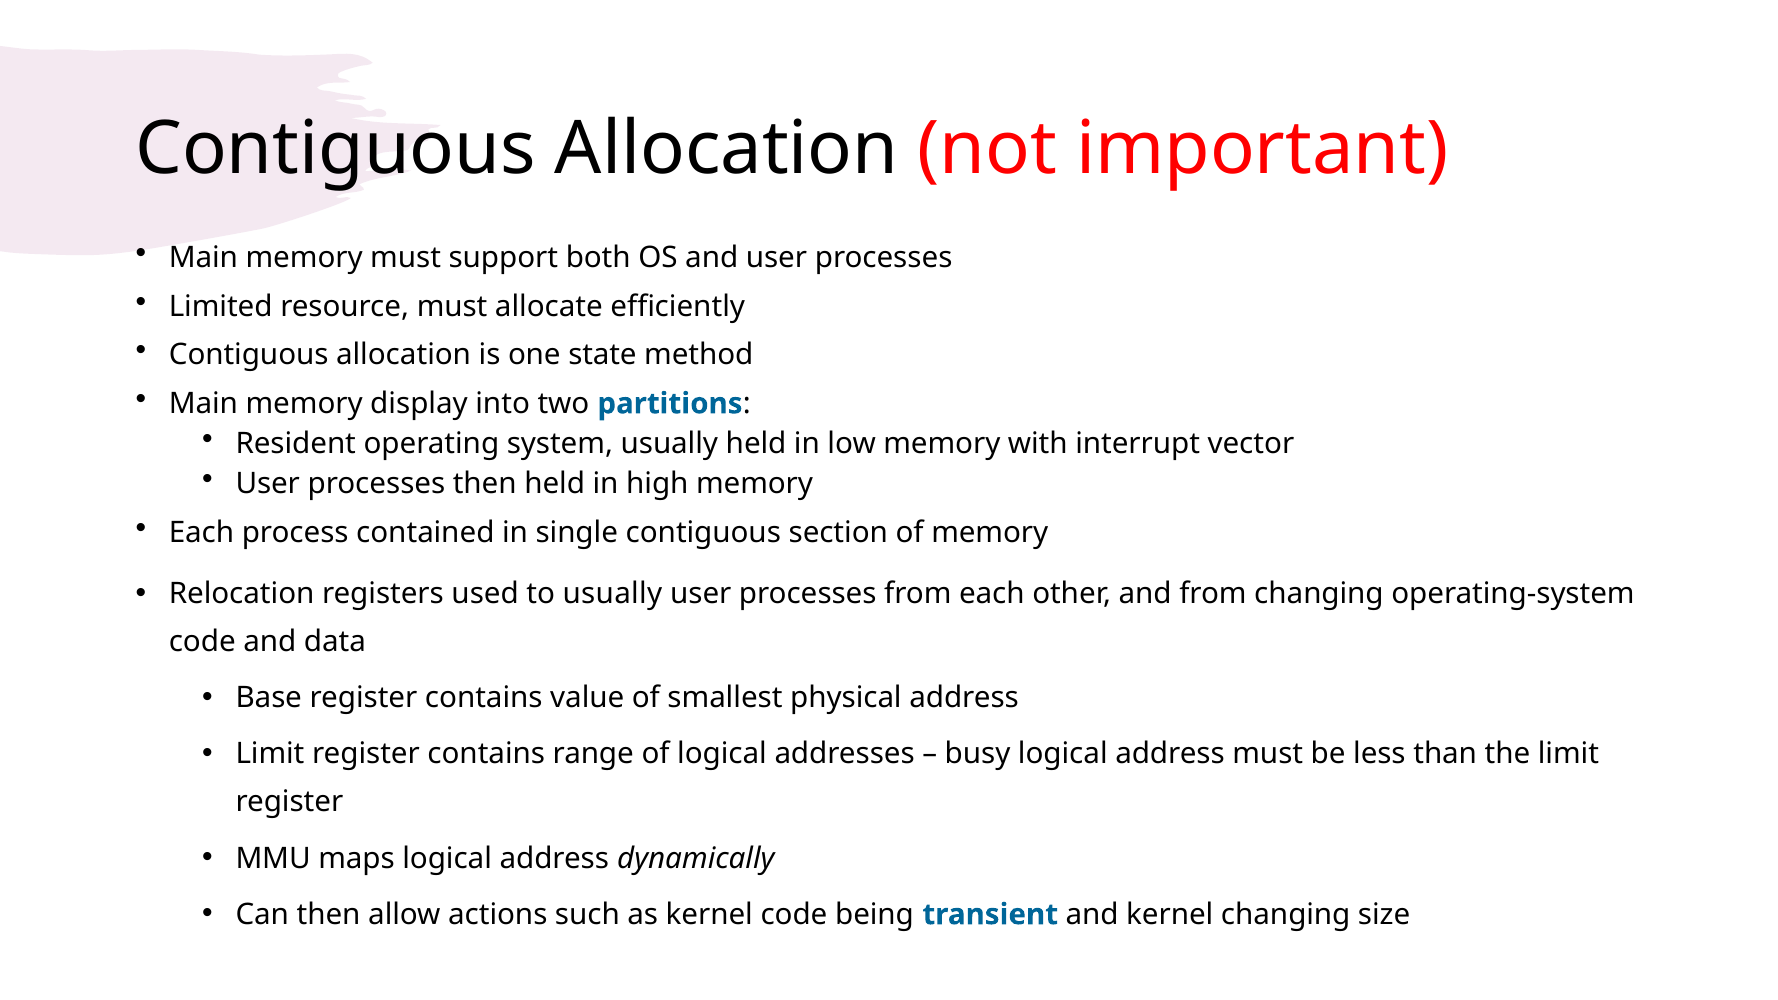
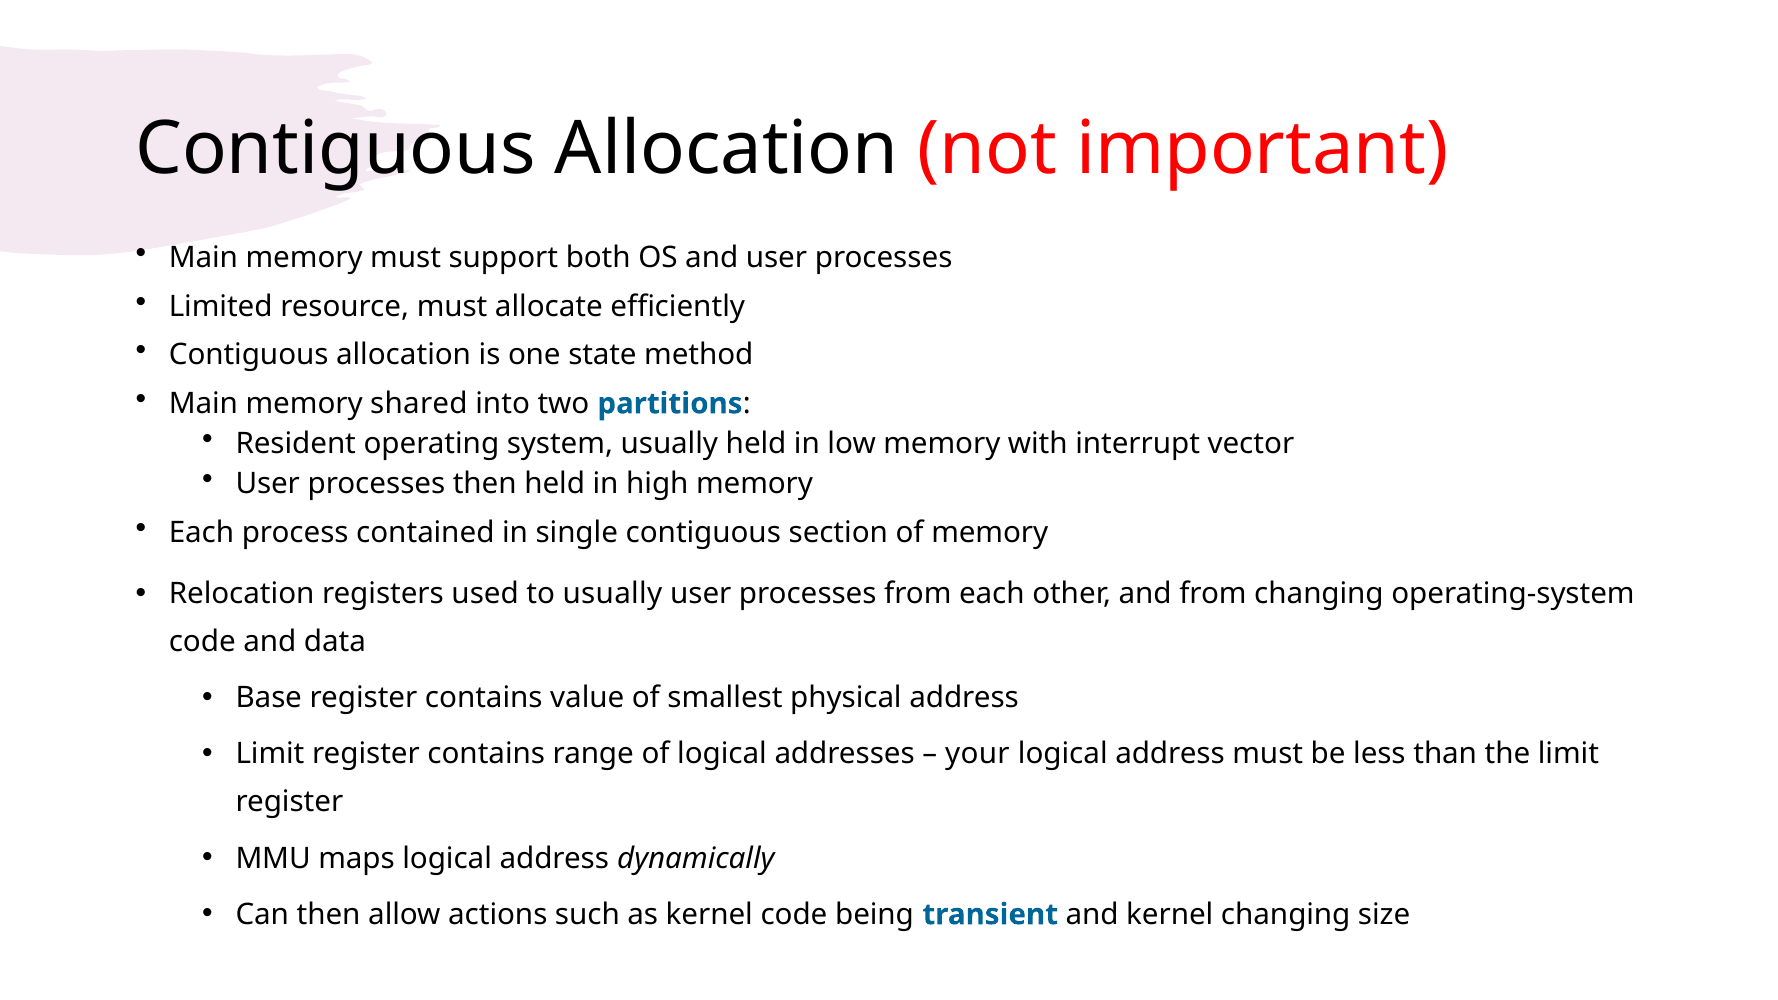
display: display -> shared (419, 404)
busy: busy -> your (977, 754)
